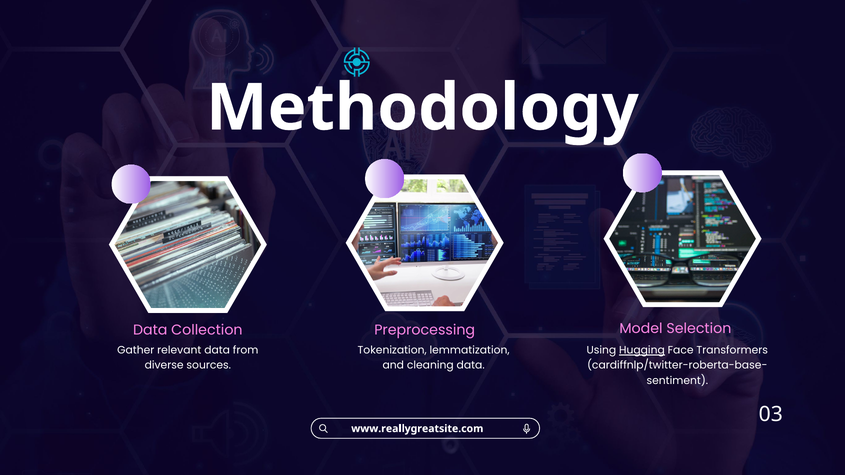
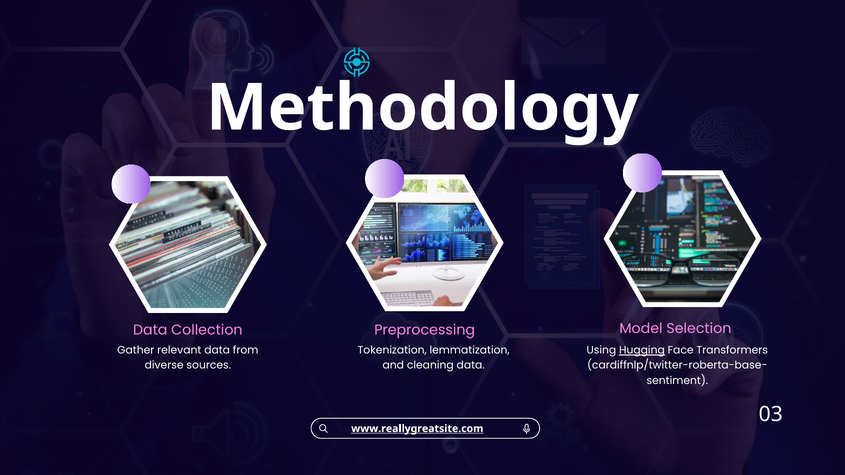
www.reallygreatsite.com underline: none -> present (417, 429)
